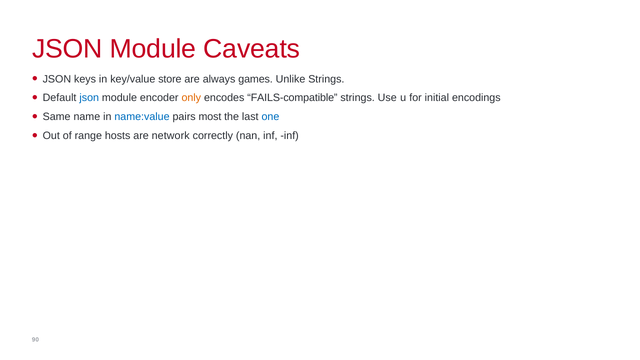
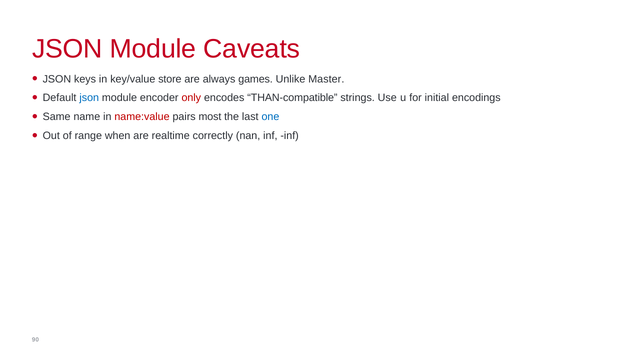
Unlike Strings: Strings -> Master (326, 79)
only colour: orange -> red (191, 98)
FAILS-compatible: FAILS-compatible -> THAN-compatible (292, 98)
name:value colour: blue -> red (142, 117)
hosts: hosts -> when (118, 136)
network: network -> realtime (171, 136)
